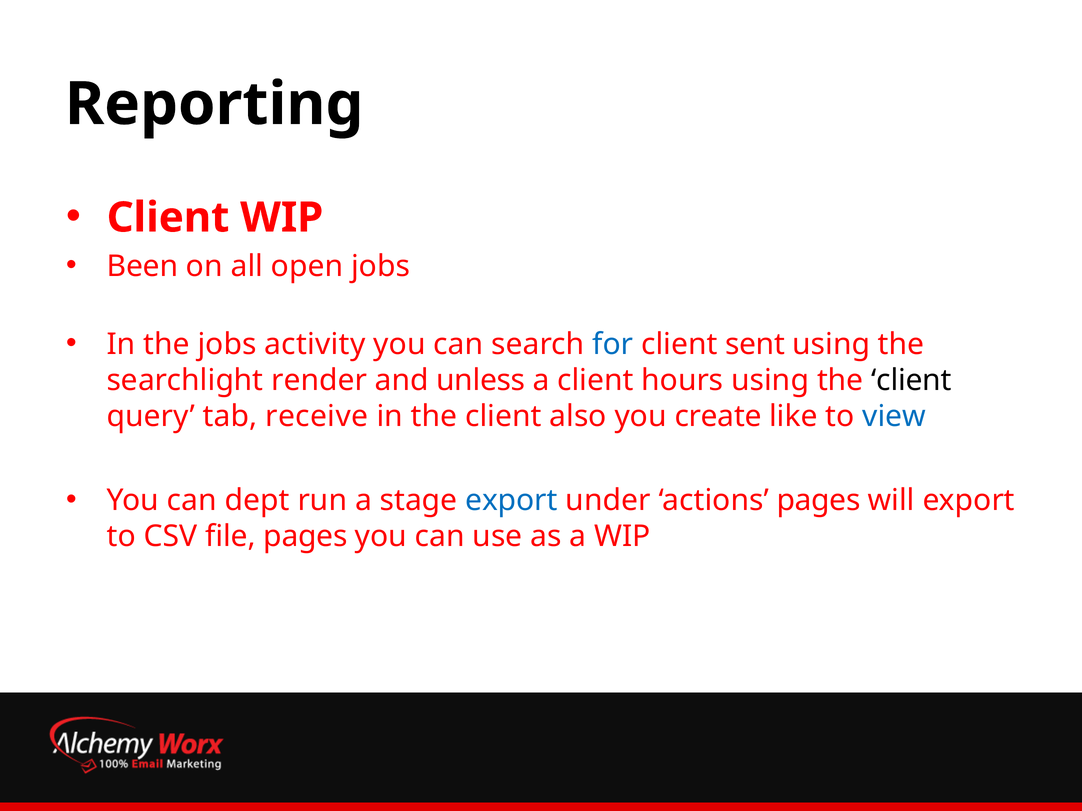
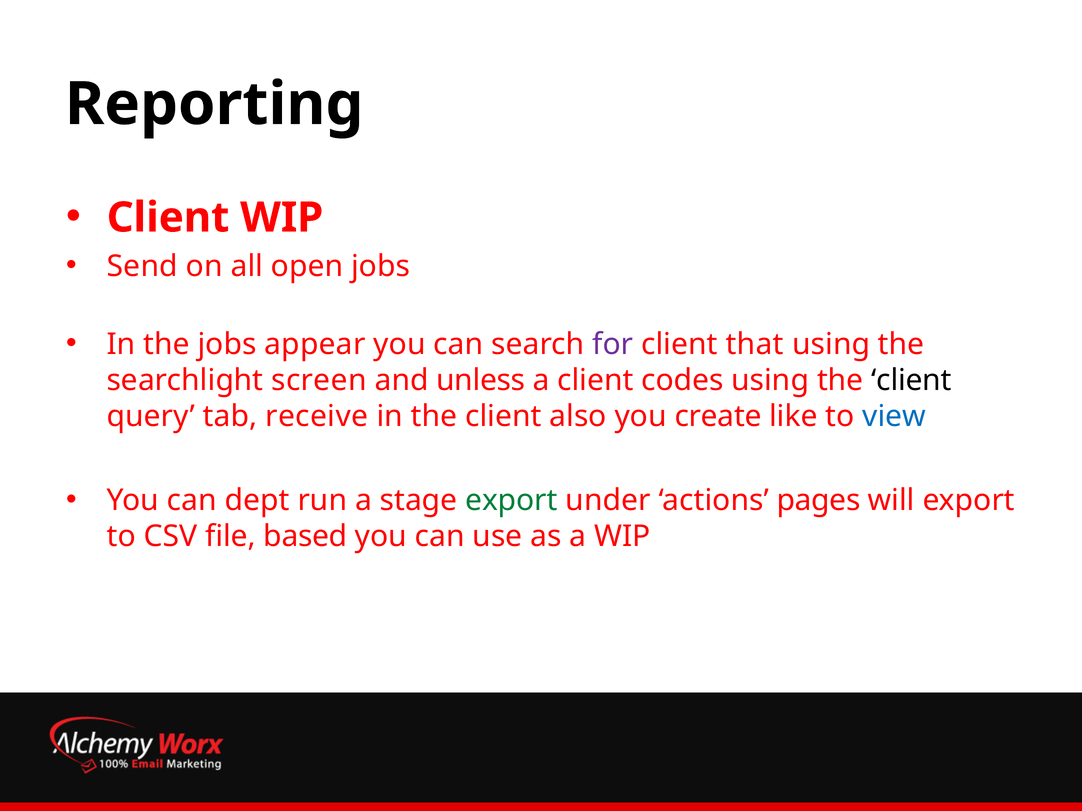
Been: Been -> Send (142, 266)
activity: activity -> appear (315, 344)
for colour: blue -> purple (613, 344)
sent: sent -> that (755, 344)
render: render -> screen (319, 381)
hours: hours -> codes (682, 381)
export colour: blue -> green (511, 501)
file pages: pages -> based (305, 537)
